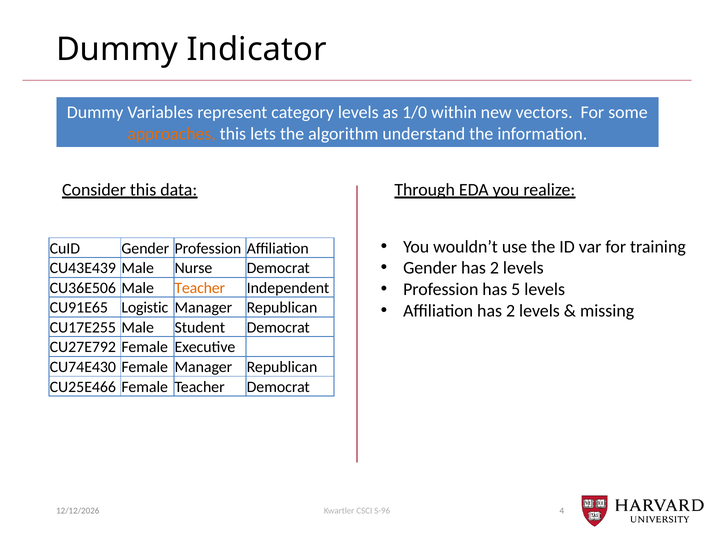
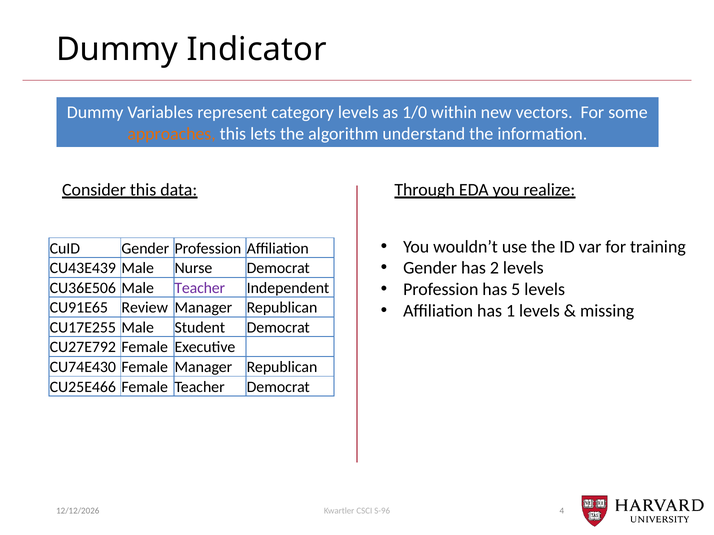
Teacher colour: orange -> purple (200, 288)
Logistic: Logistic -> Review (145, 308)
Affiliation has 2: 2 -> 1 (511, 311)
